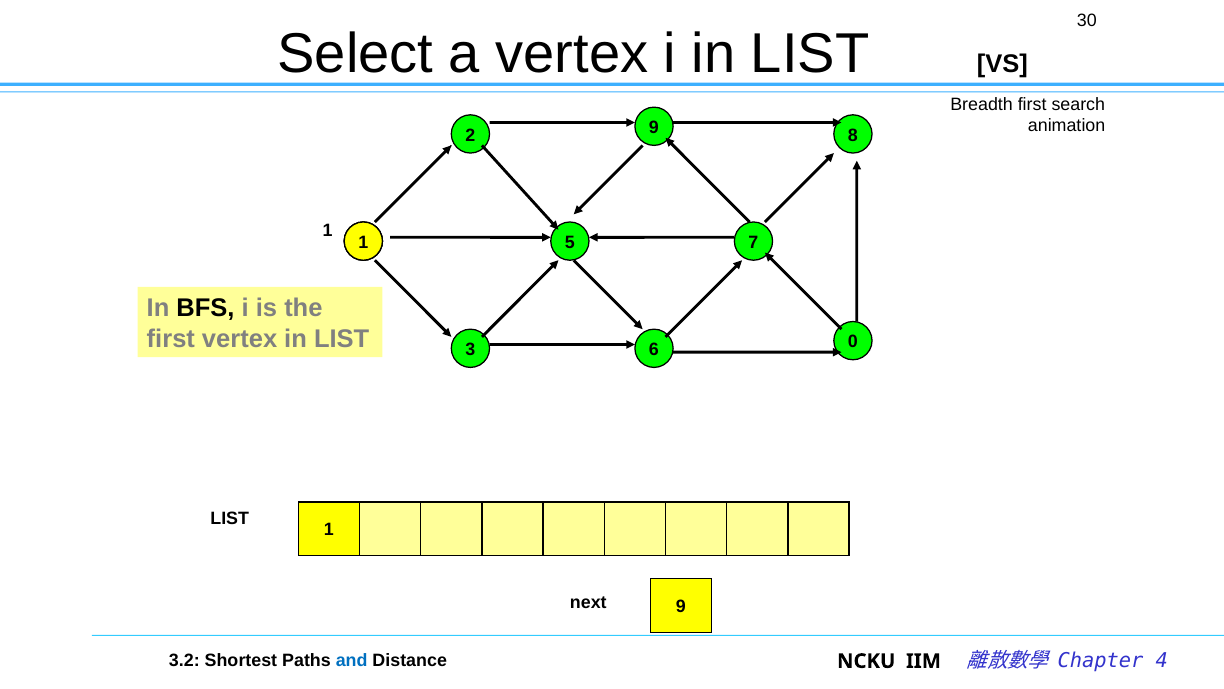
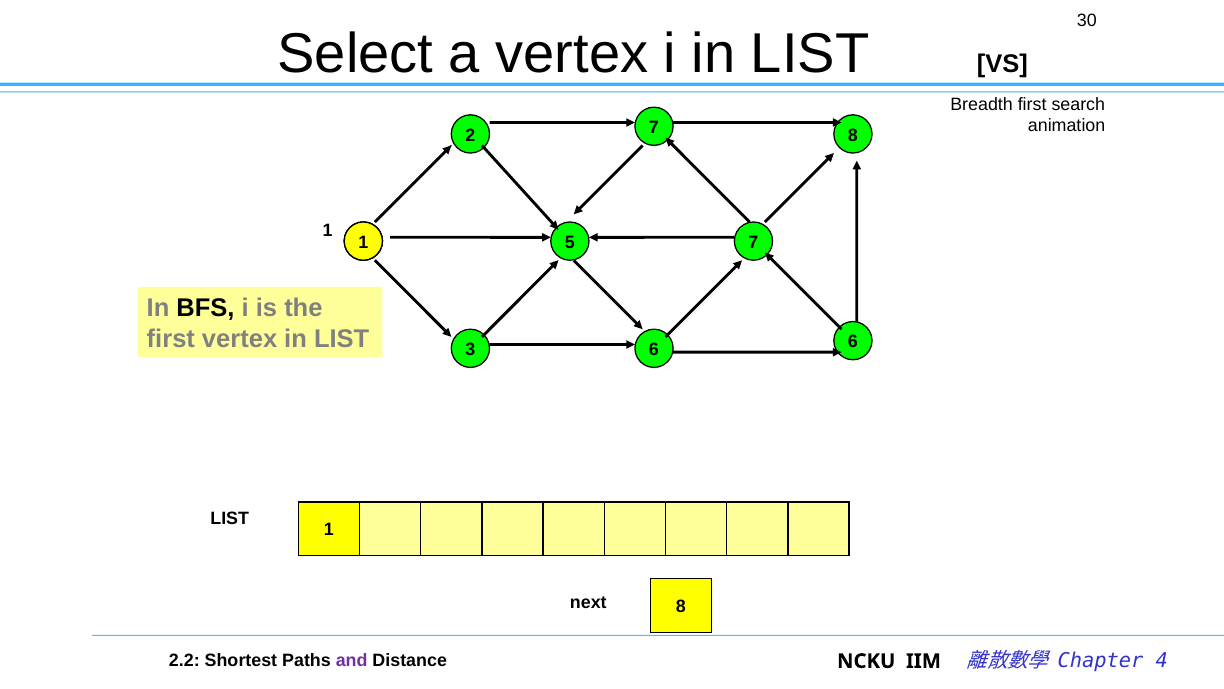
2 9: 9 -> 7 (654, 127)
6 0: 0 -> 6 (853, 342)
next 9: 9 -> 8 (681, 606)
3.2: 3.2 -> 2.2 (184, 660)
and colour: blue -> purple (352, 660)
